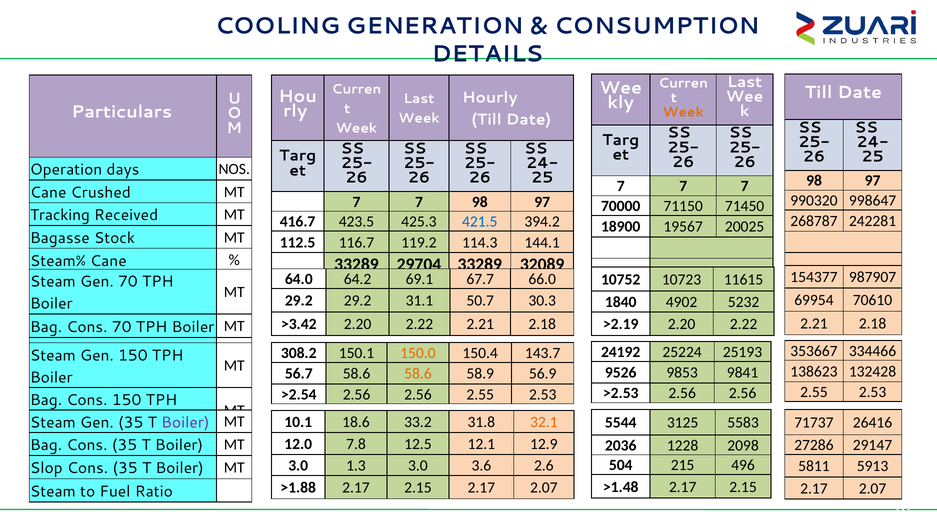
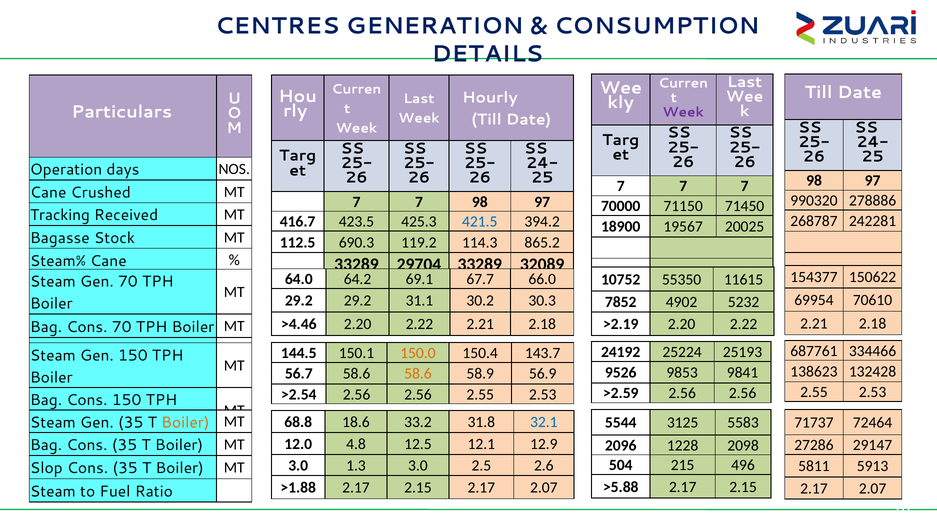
COOLING: COOLING -> CENTRES (277, 26)
Week colour: orange -> purple (683, 112)
998647: 998647 -> 278886 (873, 201)
116.7: 116.7 -> 690.3 (356, 242)
144.1: 144.1 -> 865.2 (542, 242)
987907: 987907 -> 150622 (873, 277)
10723: 10723 -> 55350 (682, 280)
50.7: 50.7 -> 30.2 (480, 301)
1840: 1840 -> 7852 (621, 302)
>3.42: >3.42 -> >4.46 (299, 324)
353667: 353667 -> 687761 (814, 351)
308.2: 308.2 -> 144.5 (299, 353)
>2.53: >2.53 -> >2.59 (621, 393)
10.1: 10.1 -> 68.8 (298, 422)
32.1 colour: orange -> blue (544, 422)
Boiler colour: purple -> orange (185, 422)
26416: 26416 -> 72464 (872, 423)
7.8: 7.8 -> 4.8 (356, 444)
2036: 2036 -> 2096 (621, 445)
3.6: 3.6 -> 2.5 (481, 466)
>1.48: >1.48 -> >5.88 (621, 487)
